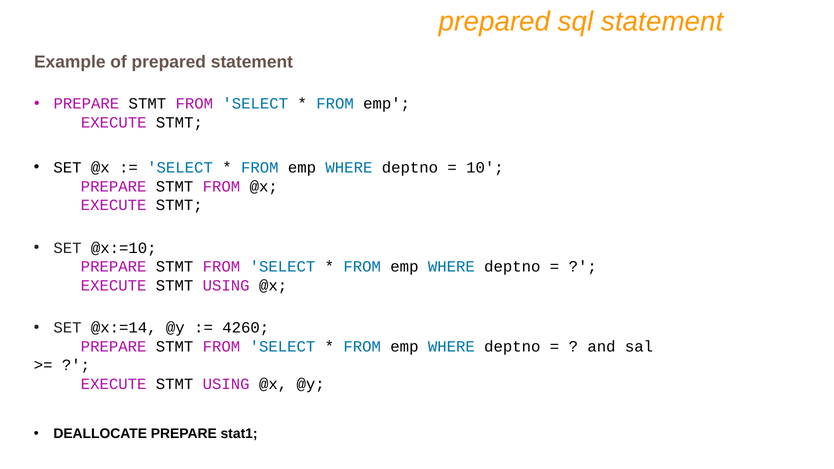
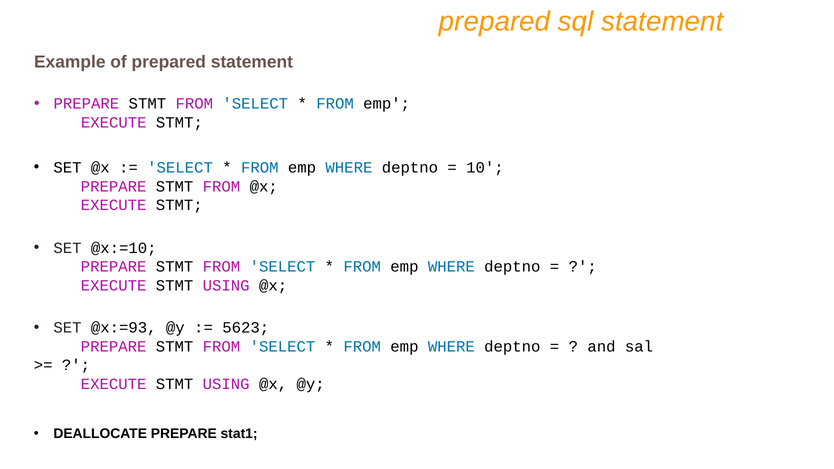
@x:=14: @x:=14 -> @x:=93 (124, 328)
4260: 4260 -> 5623 (246, 328)
